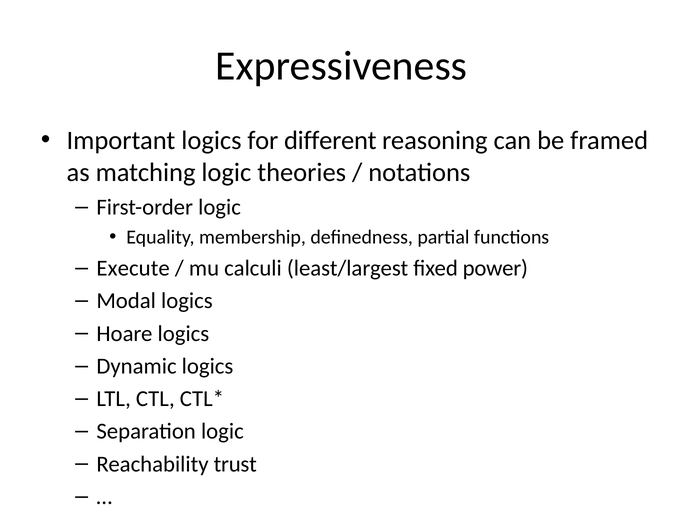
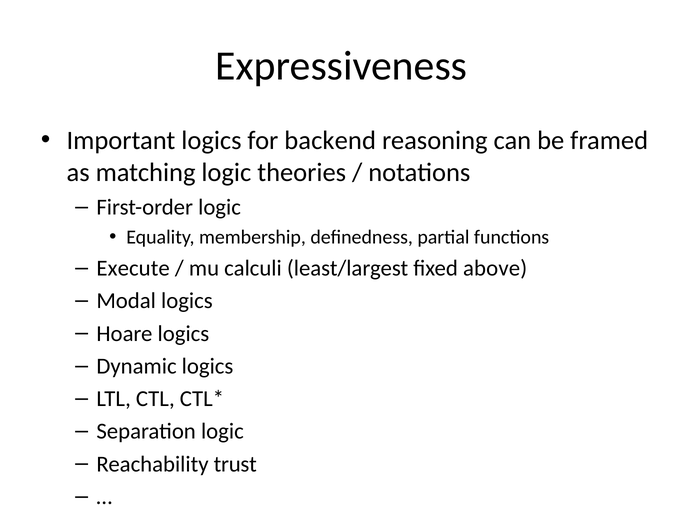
different: different -> backend (330, 141)
power: power -> above (495, 268)
